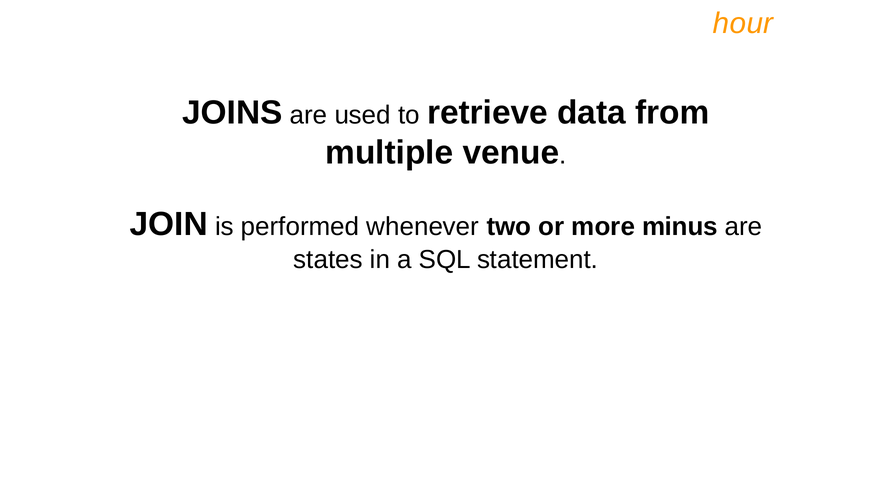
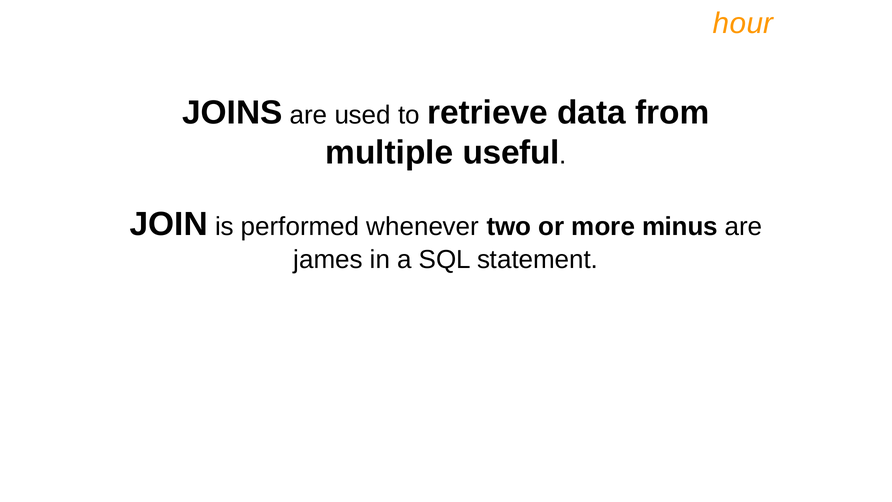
venue: venue -> useful (511, 153)
states: states -> james (328, 259)
